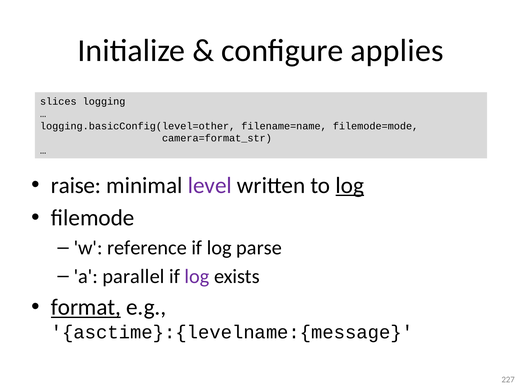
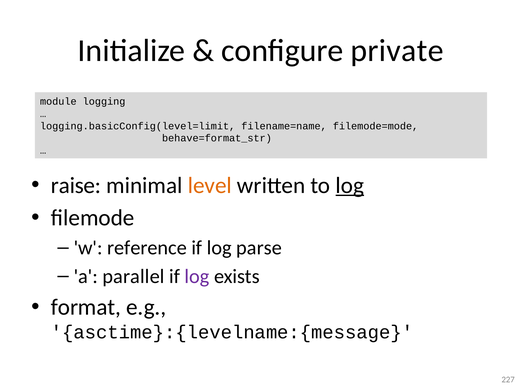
applies: applies -> private (397, 51)
slices: slices -> module (58, 101)
logging.basicConfig(level=other: logging.basicConfig(level=other -> logging.basicConfig(level=limit (138, 126)
camera=format_str: camera=format_str -> behave=format_str (217, 138)
level colour: purple -> orange (210, 185)
format underline: present -> none (86, 307)
